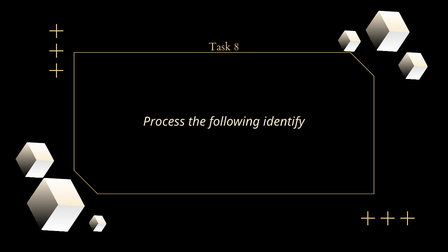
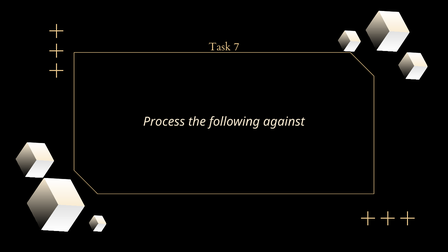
8: 8 -> 7 (236, 47)
identify: identify -> against (284, 122)
